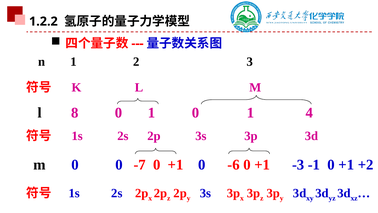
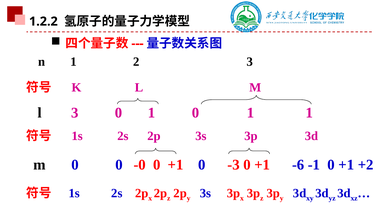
l 8: 8 -> 3 (75, 113)
1 4: 4 -> 1 (309, 113)
-7: -7 -> -0 (140, 164)
-6: -6 -> -3 (234, 164)
-3: -3 -> -6 (298, 164)
